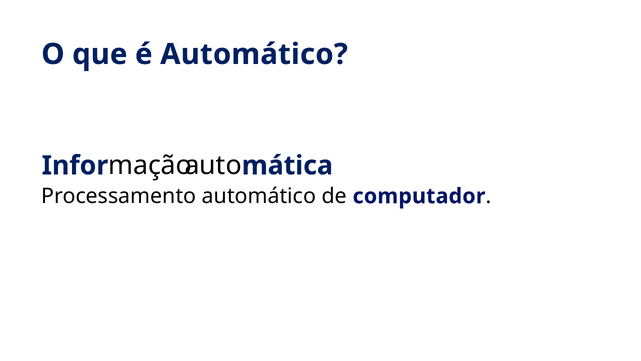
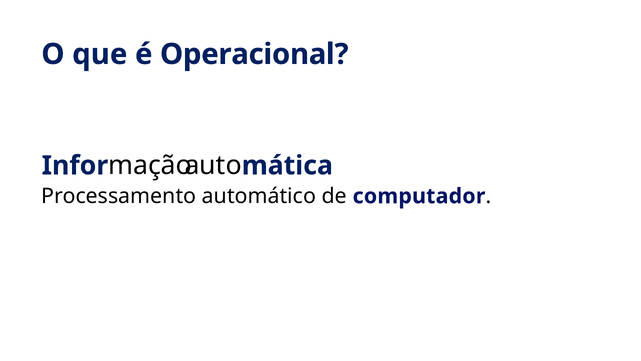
é Automático: Automático -> Operacional (254, 54)
